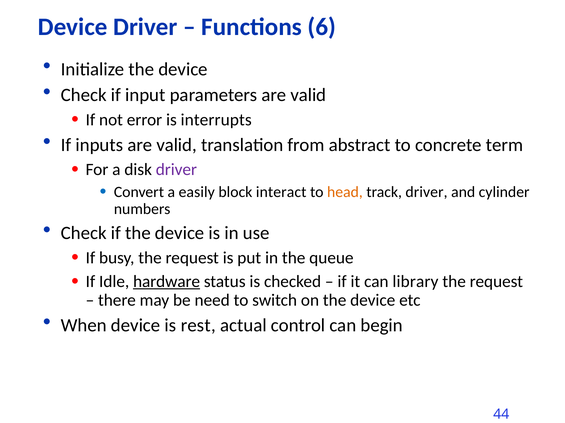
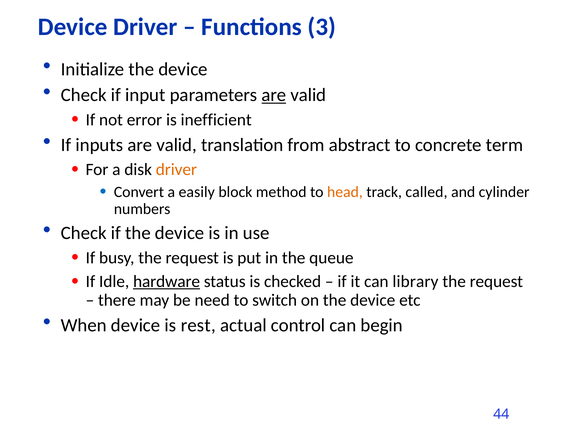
6: 6 -> 3 (322, 27)
are underline: none -> present (274, 95)
interrupts: interrupts -> inefficient (216, 120)
driver colour: purple -> orange (176, 170)
interact: interact -> method (281, 192)
track driver: driver -> called (426, 192)
